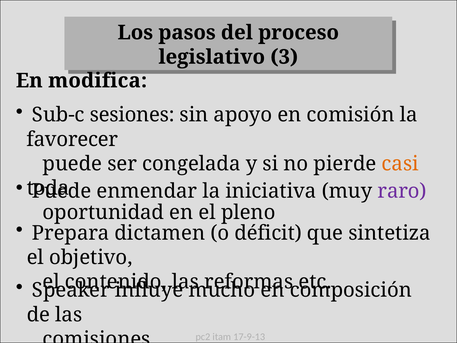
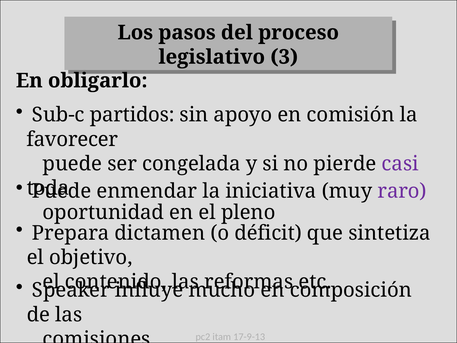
modifica: modifica -> obligarlo (98, 81)
sesiones: sesiones -> partidos (132, 115)
casi colour: orange -> purple (400, 164)
